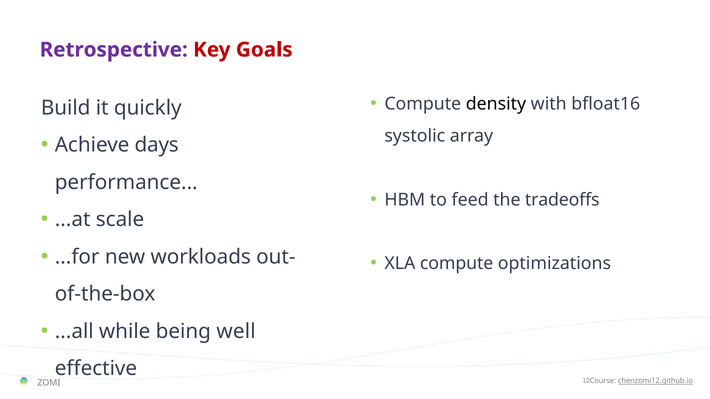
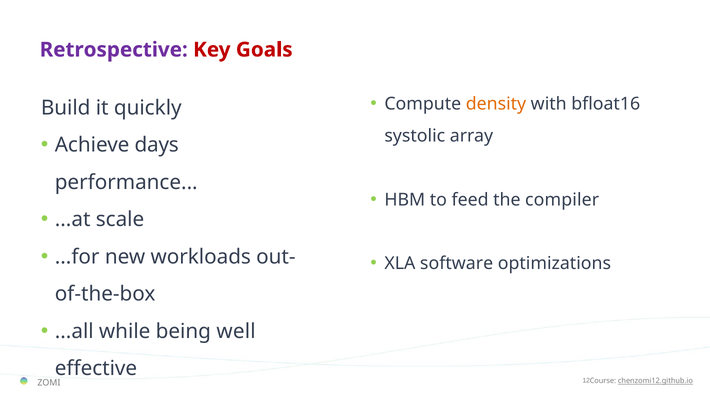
density colour: black -> orange (496, 104)
tradeoffs: tradeoffs -> compiler (562, 200)
XLA compute: compute -> software (457, 264)
